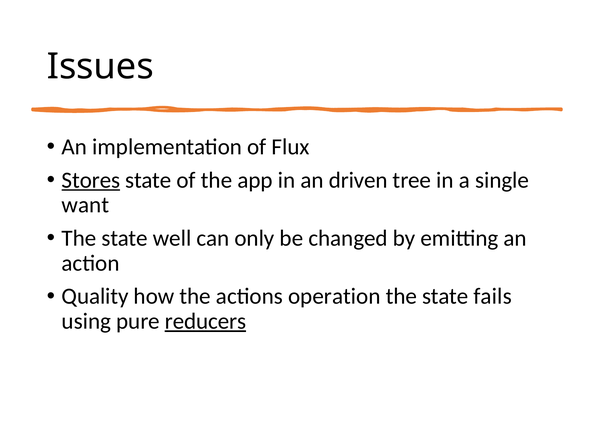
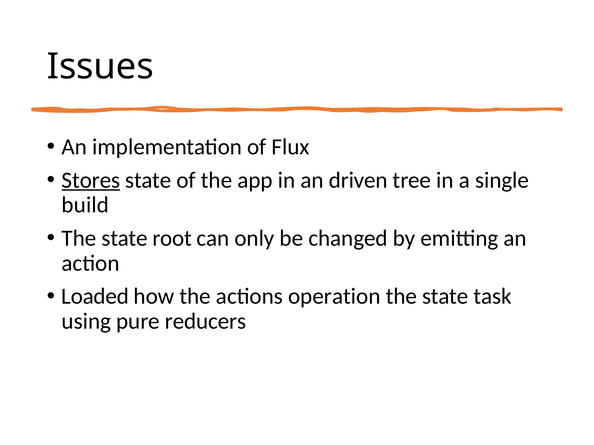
want: want -> build (85, 205)
well: well -> root (172, 238)
Quality: Quality -> Loaded (95, 297)
fails: fails -> task (493, 297)
reducers underline: present -> none (206, 322)
